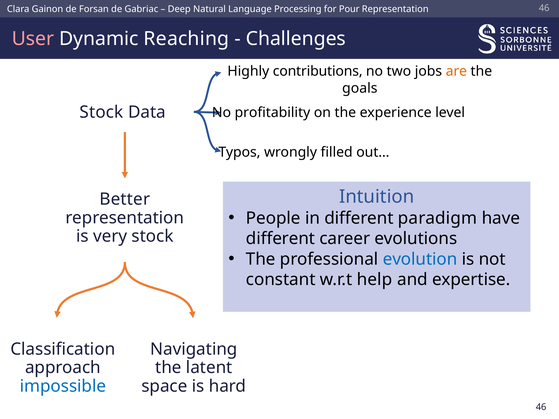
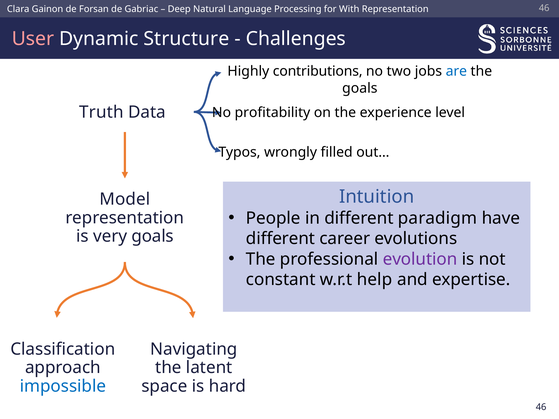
Pour: Pour -> With (349, 9)
Reaching: Reaching -> Structure (186, 39)
are colour: orange -> blue (456, 71)
Stock: Stock -> Truth (101, 112)
Better: Better -> Model (125, 199)
very stock: stock -> goals (153, 236)
evolution colour: blue -> purple (420, 259)
